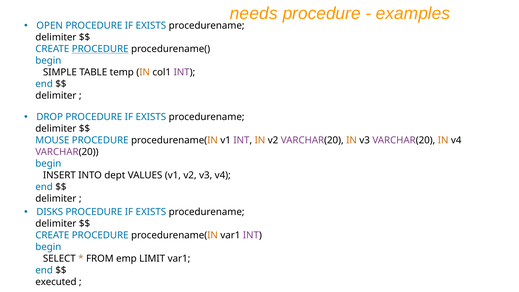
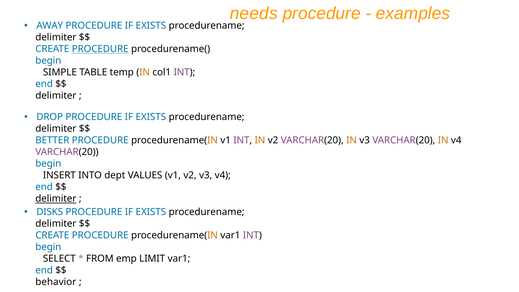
OPEN: OPEN -> AWAY (50, 26)
MOUSE: MOUSE -> BETTER (52, 140)
delimiter underline: none -> present (56, 199)
executed: executed -> behavior (56, 282)
